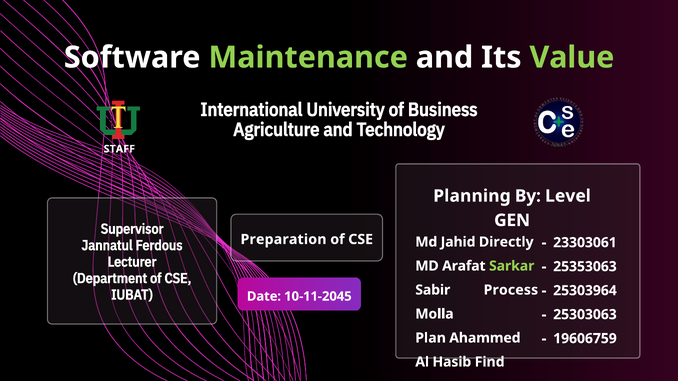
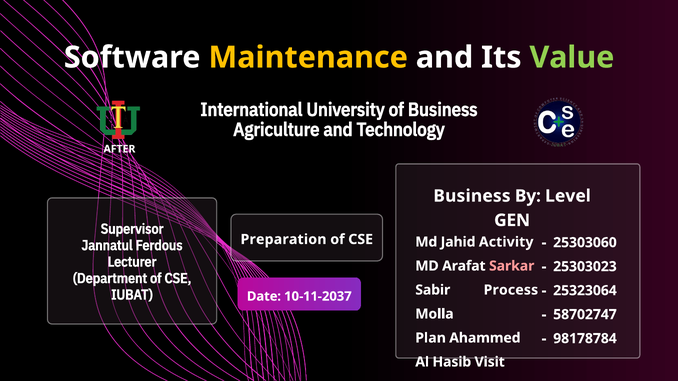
Maintenance colour: light green -> yellow (308, 58)
STAFF: STAFF -> AFTER (119, 149)
Planning: Planning -> Business (472, 196)
Directly: Directly -> Activity (506, 242)
23303061: 23303061 -> 25303060 (585, 243)
Sarkar colour: light green -> pink (512, 266)
25353063: 25353063 -> 25303023 (585, 267)
25303964: 25303964 -> 25323064 (585, 291)
10-11-2045: 10-11-2045 -> 10-11-2037 (318, 297)
25303063: 25303063 -> 58702747 (585, 315)
19606759: 19606759 -> 98178784 (585, 339)
Find: Find -> Visit (490, 362)
